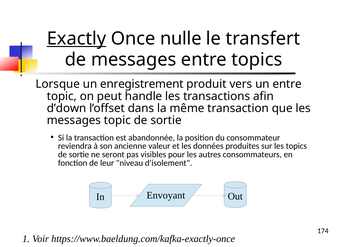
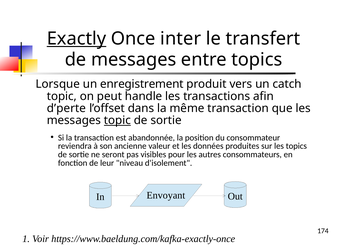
nulle: nulle -> inter (181, 39)
un entre: entre -> catch (287, 84)
d’down: d’down -> d’perte (66, 108)
topic underline: none -> present (117, 120)
